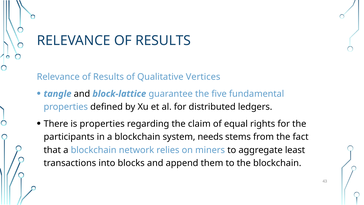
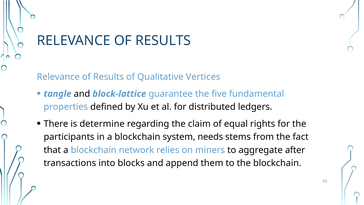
is properties: properties -> determine (102, 124)
least: least -> after (295, 150)
